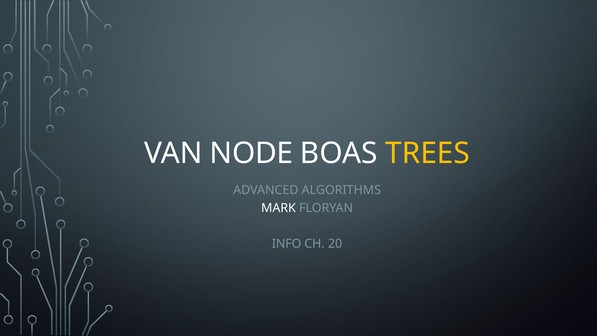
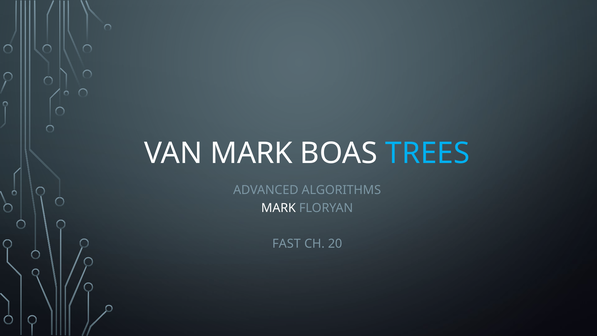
VAN NODE: NODE -> MARK (251, 153)
TREES colour: yellow -> light blue (428, 153)
INFO: INFO -> FAST (286, 244)
